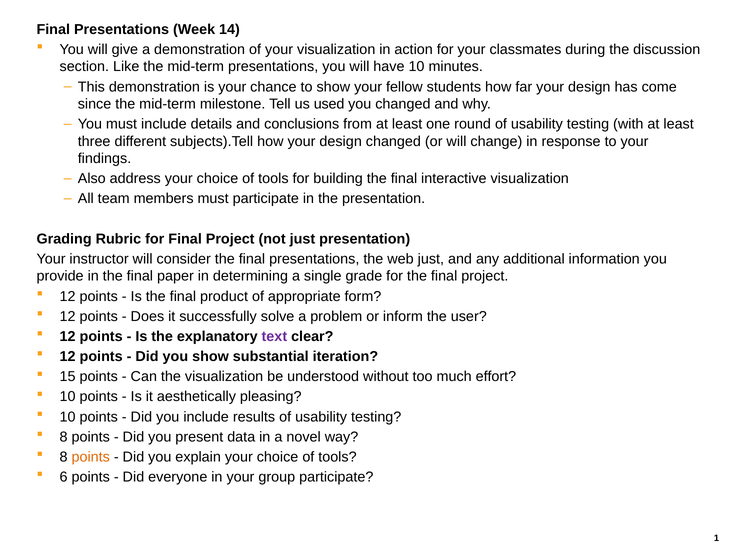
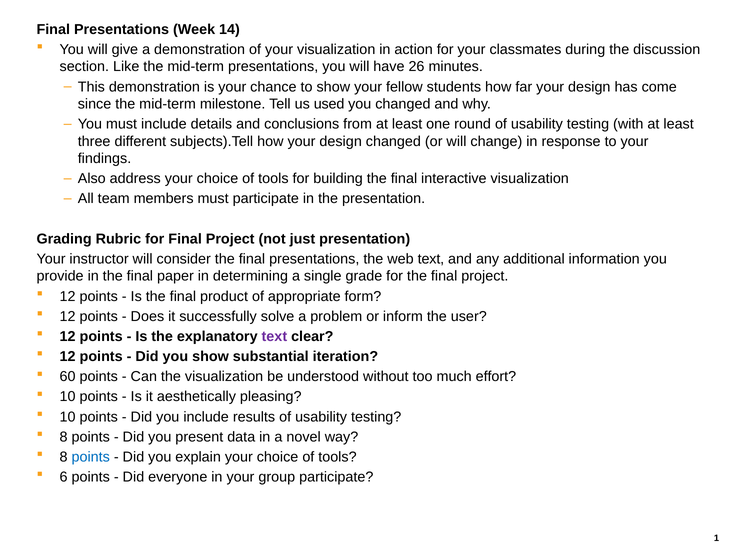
have 10: 10 -> 26 (416, 67)
web just: just -> text (431, 259)
15: 15 -> 60 (68, 377)
points colour: orange -> blue (91, 457)
